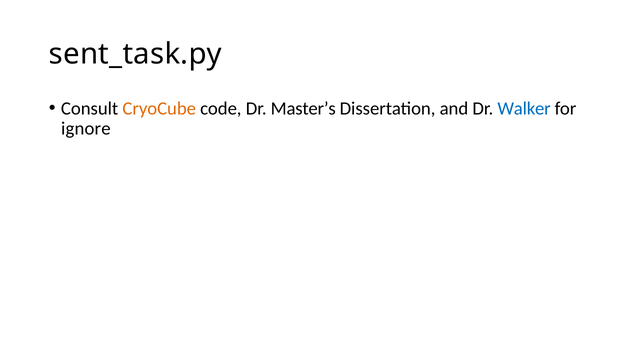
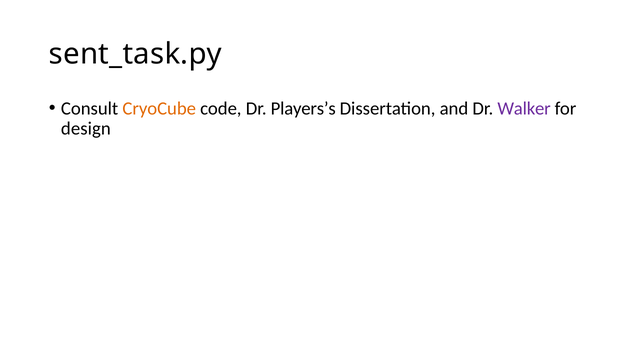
Master’s: Master’s -> Players’s (303, 109)
Walker colour: blue -> purple (524, 109)
ignore: ignore -> design (86, 129)
